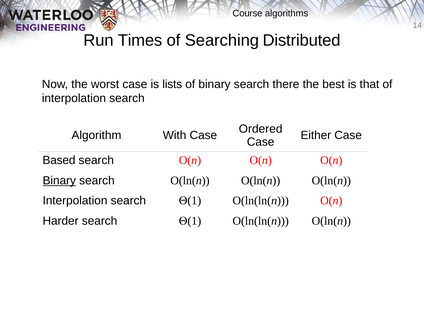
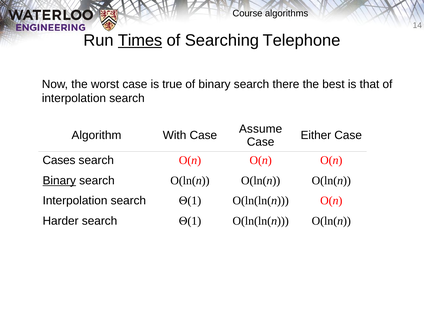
Times underline: none -> present (140, 40)
Distributed: Distributed -> Telephone (302, 40)
lists: lists -> true (172, 84)
Ordered: Ordered -> Assume (261, 129)
Based: Based -> Cases (59, 160)
